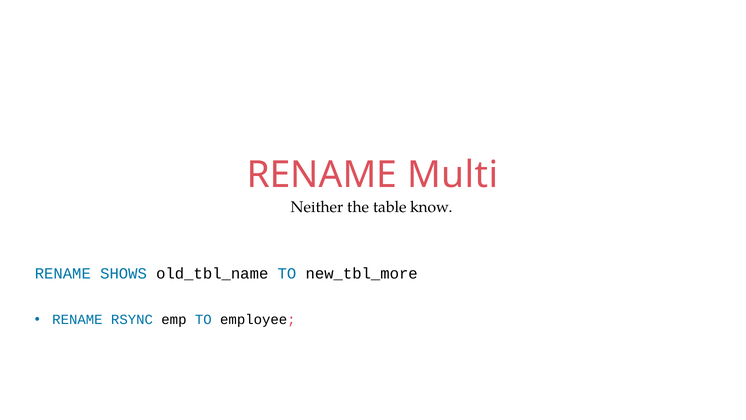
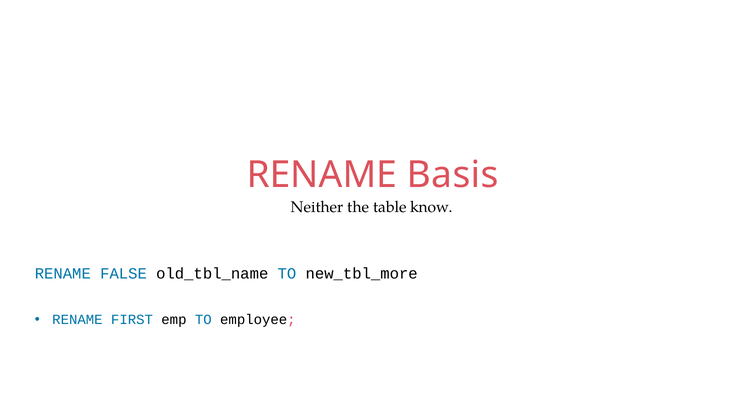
Multi: Multi -> Basis (453, 175)
SHOWS: SHOWS -> FALSE (124, 274)
RSYNC: RSYNC -> FIRST (132, 319)
